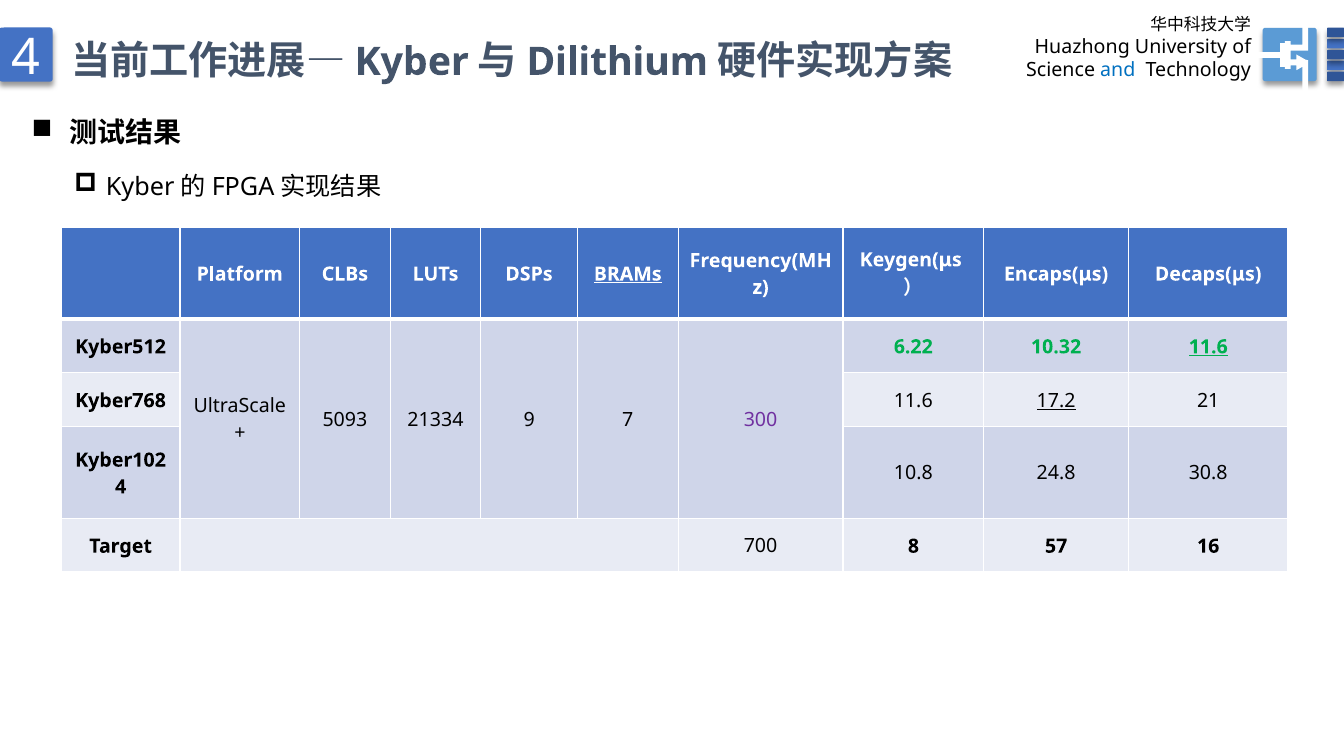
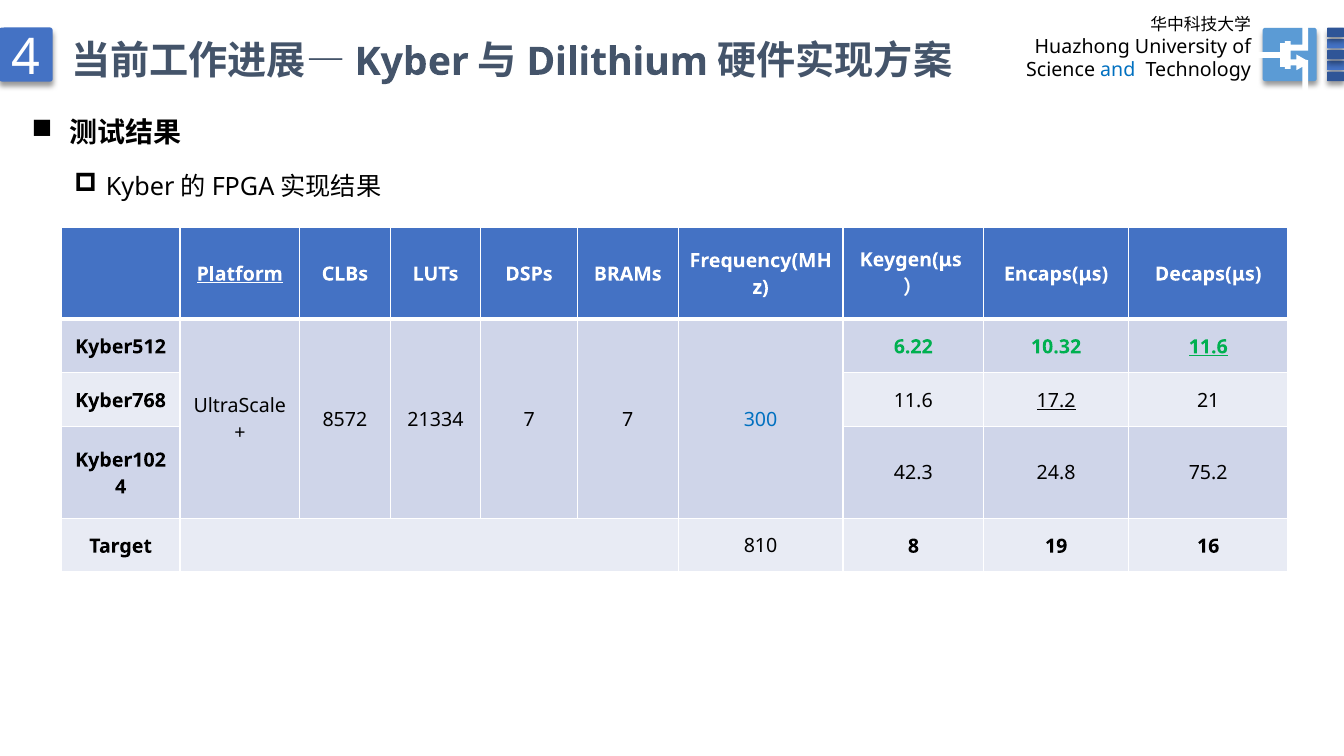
Platform underline: none -> present (240, 274)
BRAMs underline: present -> none (628, 274)
5093: 5093 -> 8572 (345, 420)
21334 9: 9 -> 7 (529, 420)
300 colour: purple -> blue (761, 420)
10.8: 10.8 -> 42.3 (913, 473)
30.8: 30.8 -> 75.2 (1208, 473)
700: 700 -> 810 (761, 546)
57: 57 -> 19 (1056, 546)
